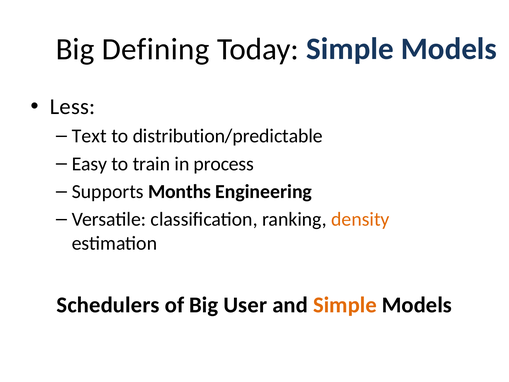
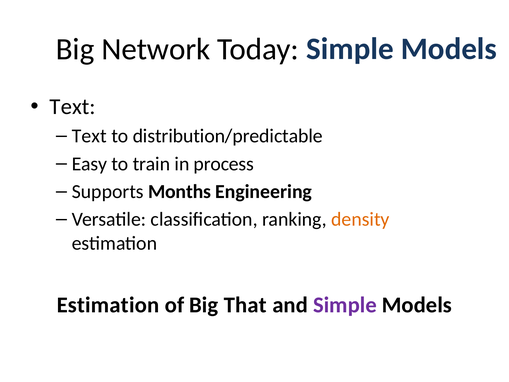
Defining: Defining -> Network (156, 49)
Less: Less -> Text (73, 107)
Schedulers: Schedulers -> Estimation (108, 305)
User: User -> That (245, 305)
Simple colour: orange -> purple (345, 305)
